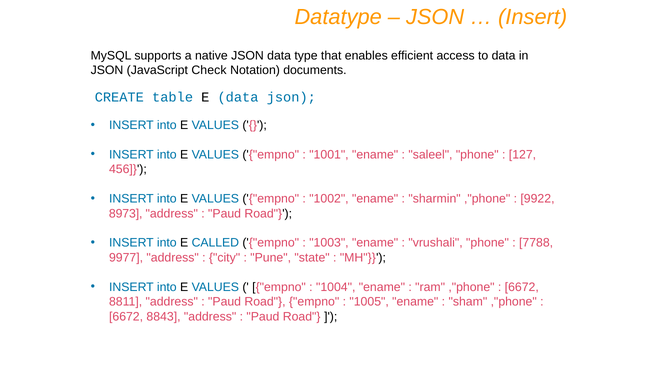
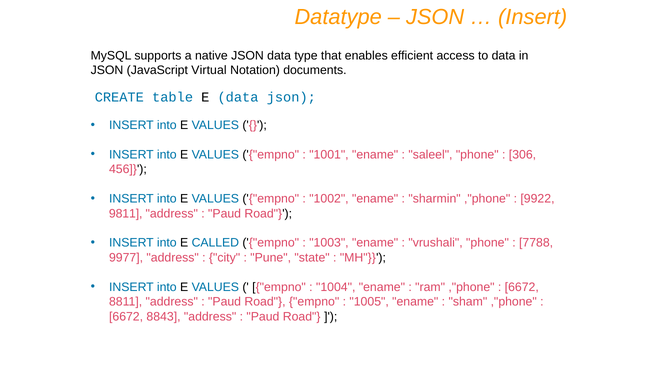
Check: Check -> Virtual (209, 70)
127: 127 -> 306 (522, 155)
8973: 8973 -> 9811 (126, 213)
